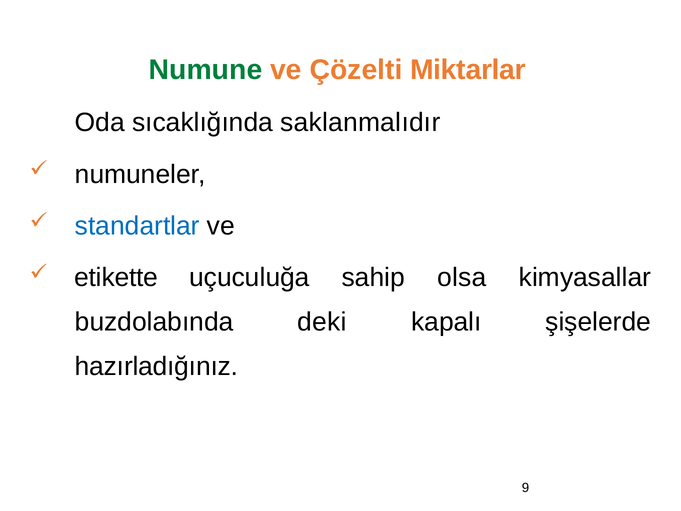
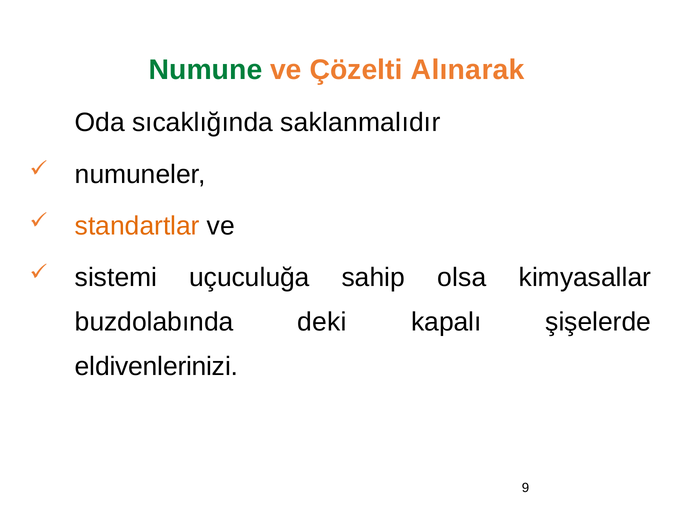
Miktarlar: Miktarlar -> Alınarak (468, 70)
standartlar colour: blue -> orange (137, 226)
etikette: etikette -> sistemi (116, 278)
hazırladığınız: hazırladığınız -> eldivenlerinizi (156, 367)
